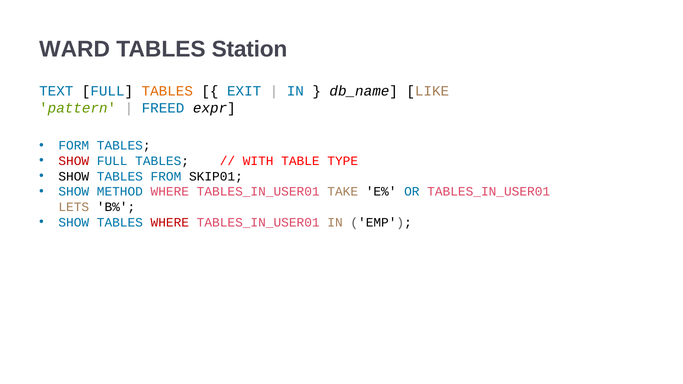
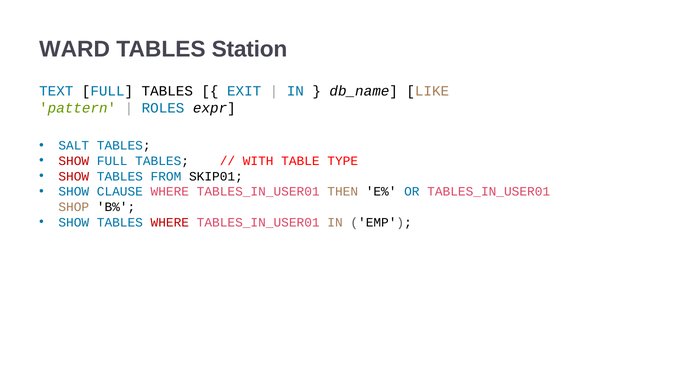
TABLES colour: orange -> black (167, 91)
FREED: FREED -> ROLES (163, 108)
FORM: FORM -> SALT (74, 146)
SHOW colour: black -> red (74, 176)
METHOD: METHOD -> CLAUSE (120, 192)
TAKE: TAKE -> THEN (343, 192)
LETS: LETS -> SHOP (74, 207)
